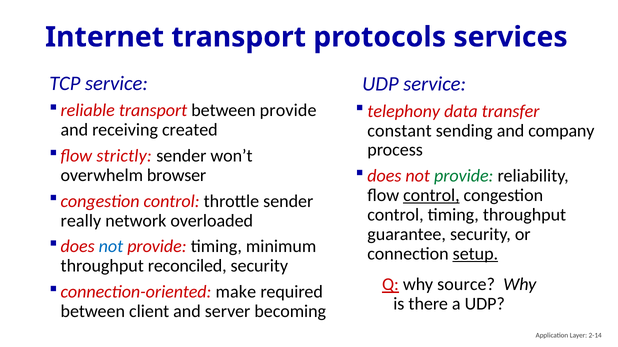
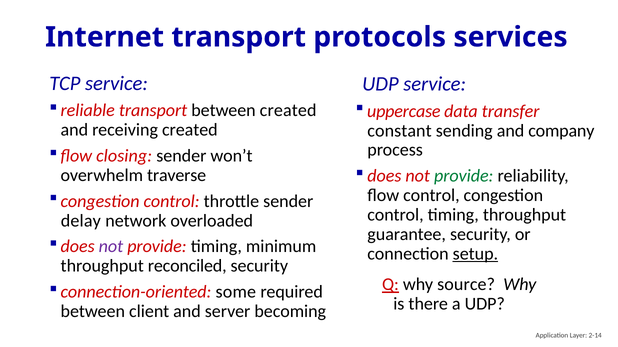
between provide: provide -> created (288, 111)
telephony: telephony -> uppercase (404, 111)
strictly: strictly -> closing (124, 156)
browser: browser -> traverse (177, 176)
control underline: present -> none (431, 196)
really: really -> delay (81, 221)
not colour: blue -> purple (111, 247)
make: make -> some (236, 292)
